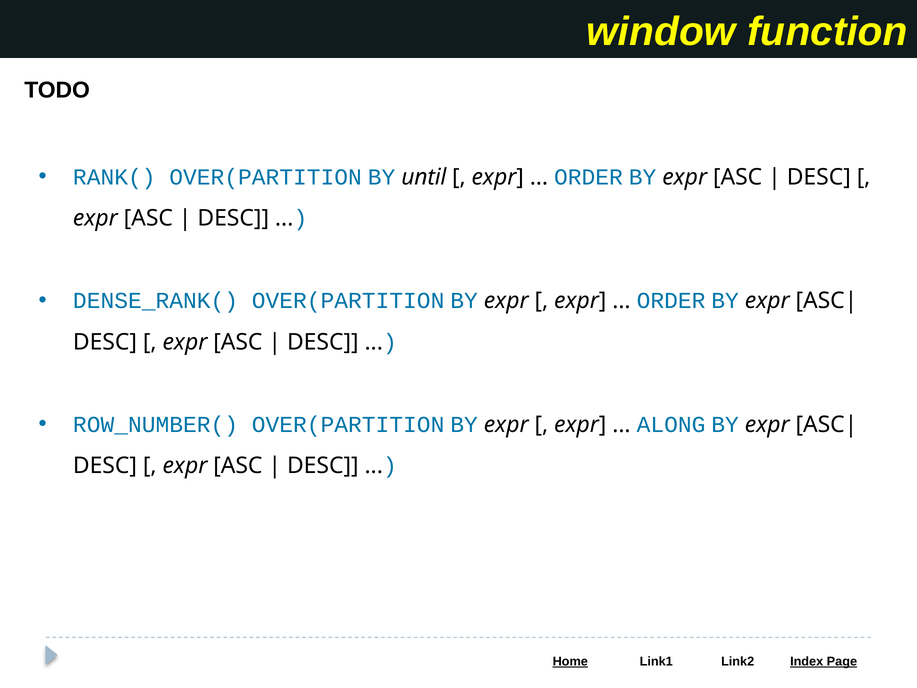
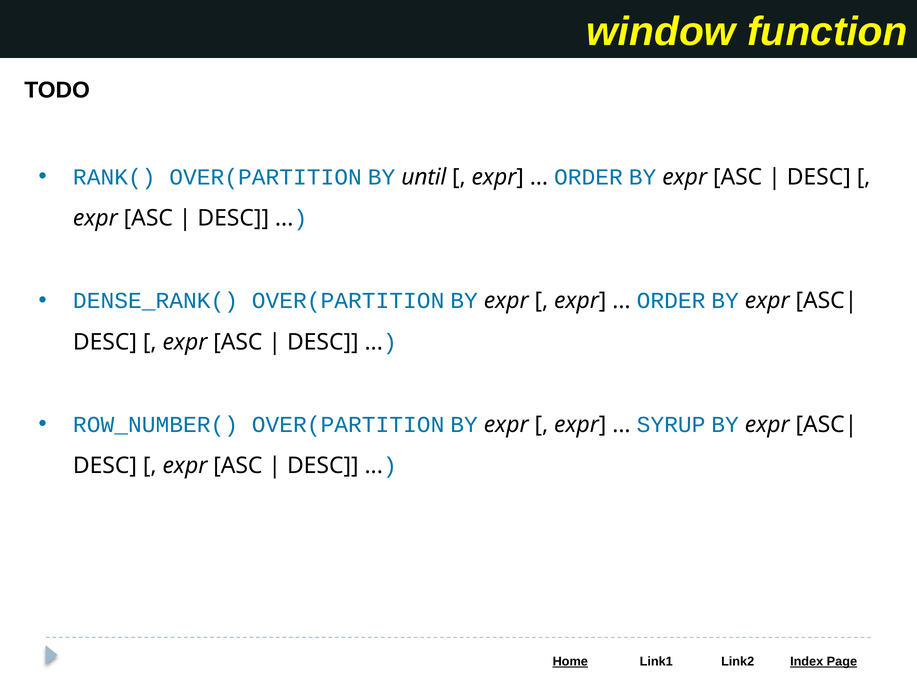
ALONG: ALONG -> SYRUP (671, 424)
